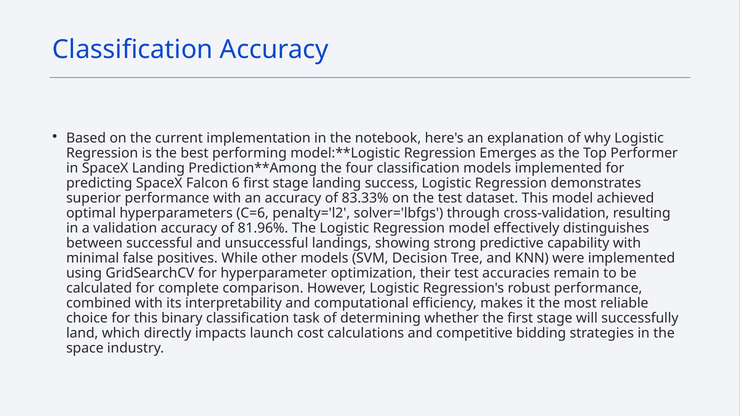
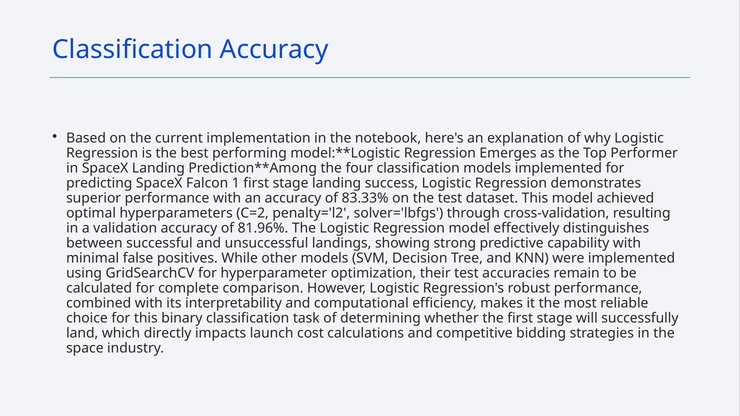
6: 6 -> 1 (236, 183)
C=6: C=6 -> C=2 (253, 213)
